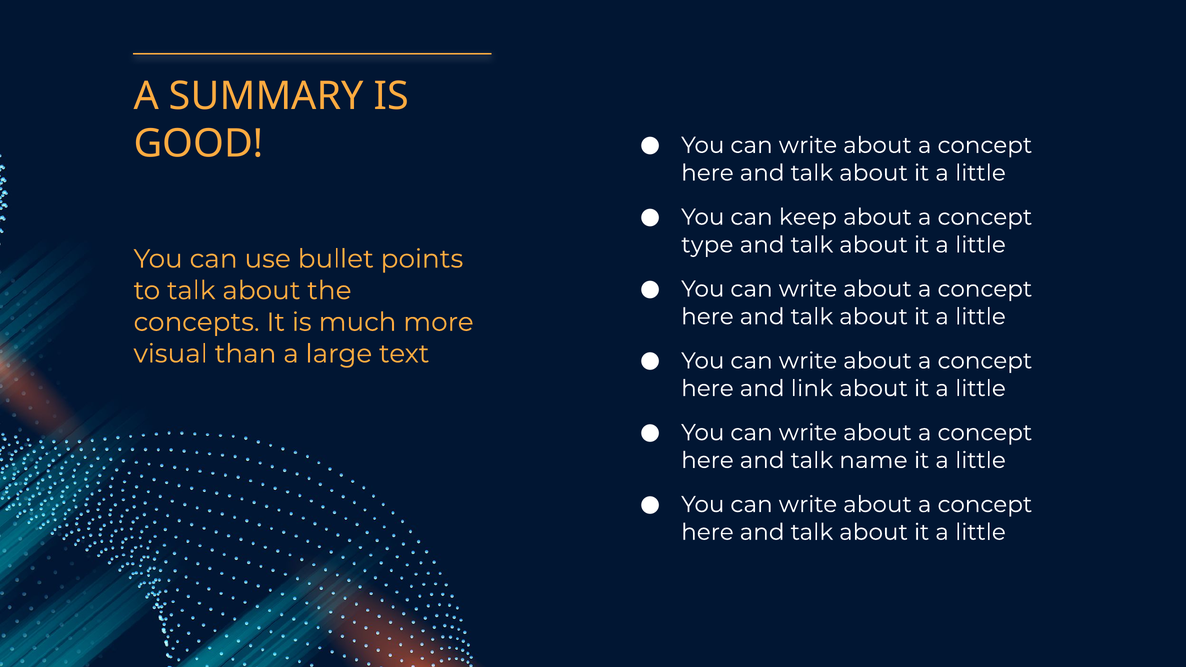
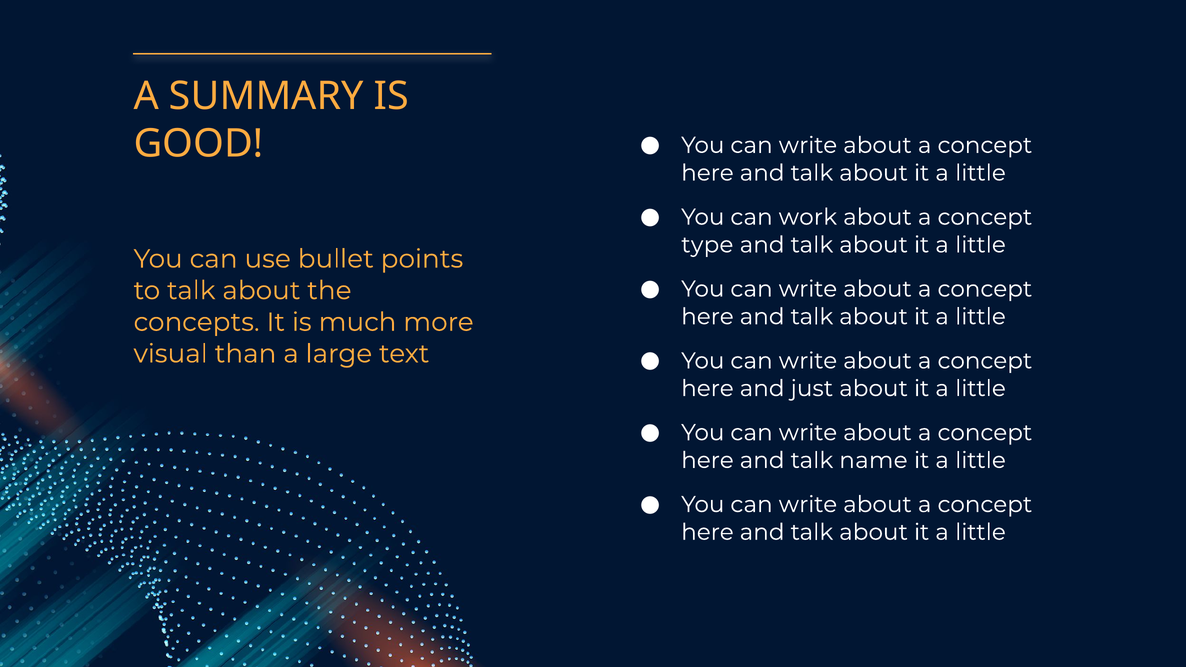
keep: keep -> work (808, 217)
link: link -> just (812, 389)
